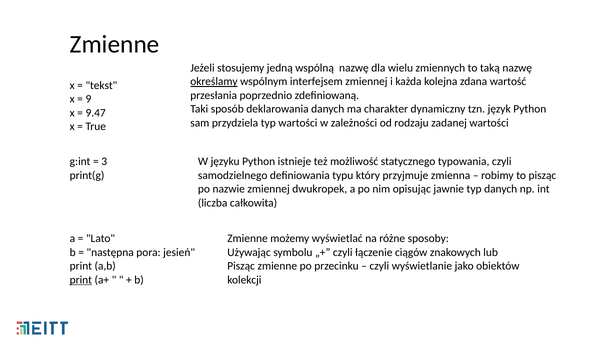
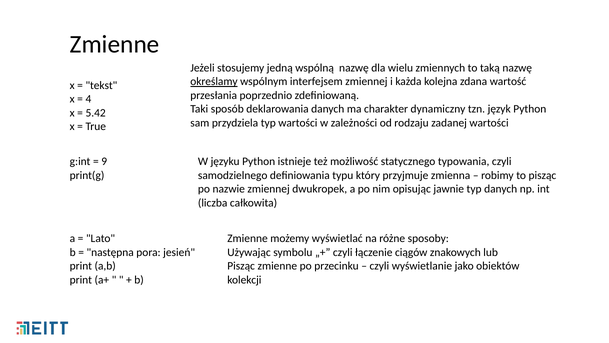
9: 9 -> 4 (88, 99)
9.47: 9.47 -> 5.42 (96, 113)
3: 3 -> 9 (104, 161)
print underline: present -> none (81, 279)
